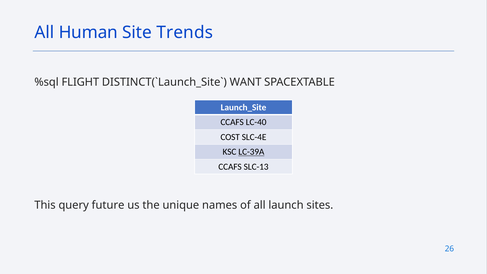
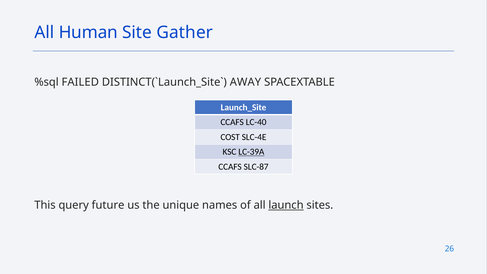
Trends: Trends -> Gather (185, 33)
FLIGHT: FLIGHT -> FAILED (80, 82)
WANT: WANT -> AWAY (245, 82)
SLC-13: SLC-13 -> SLC-87 (256, 167)
launch underline: none -> present (286, 205)
